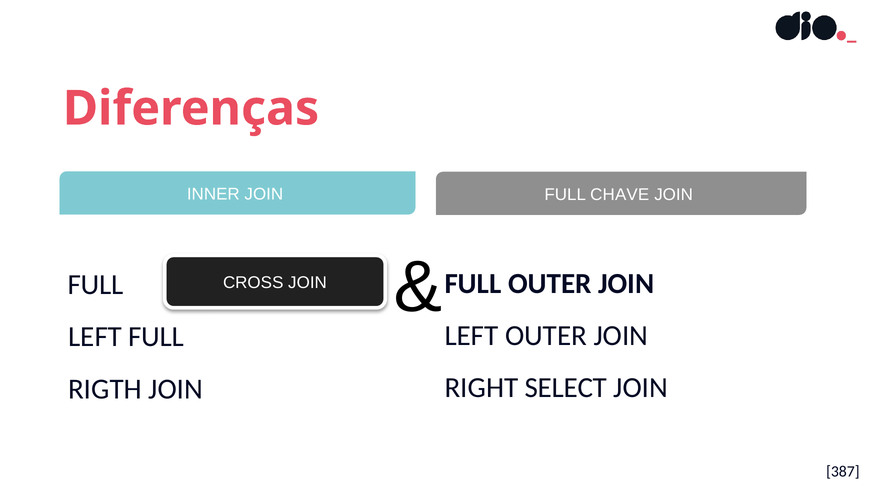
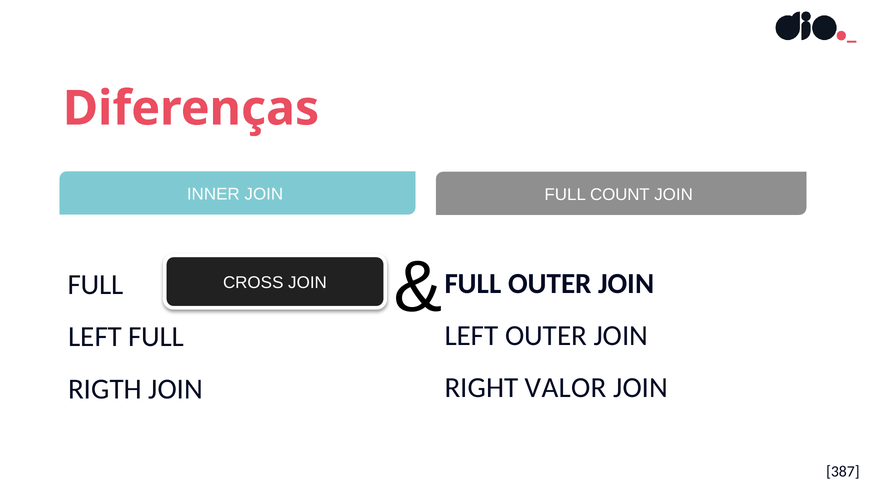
CHAVE: CHAVE -> COUNT (620, 195)
SELECT: SELECT -> VALOR (566, 388)
